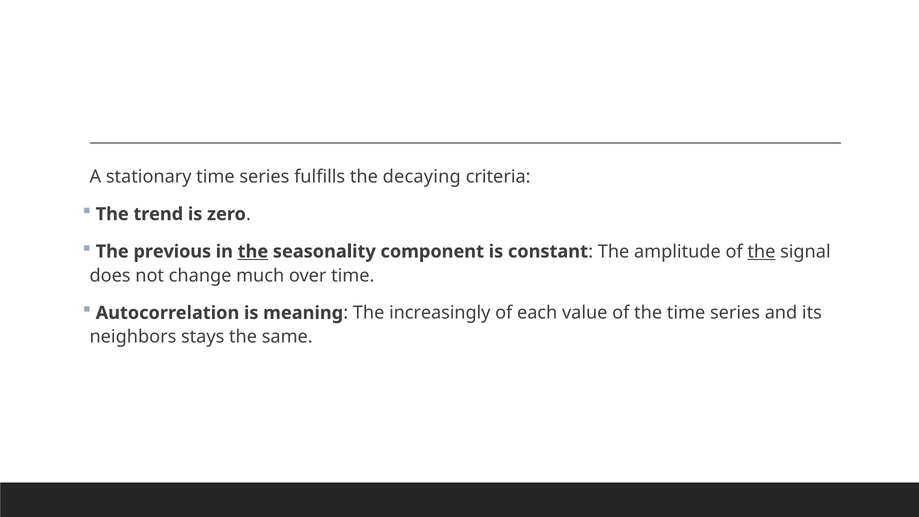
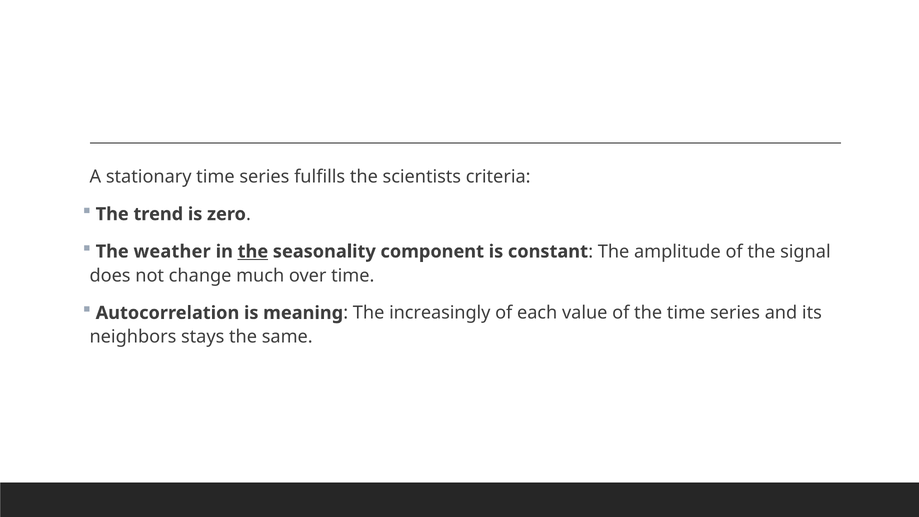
decaying: decaying -> scientists (422, 177)
previous: previous -> weather (172, 251)
the underline: present -> none (761, 251)
